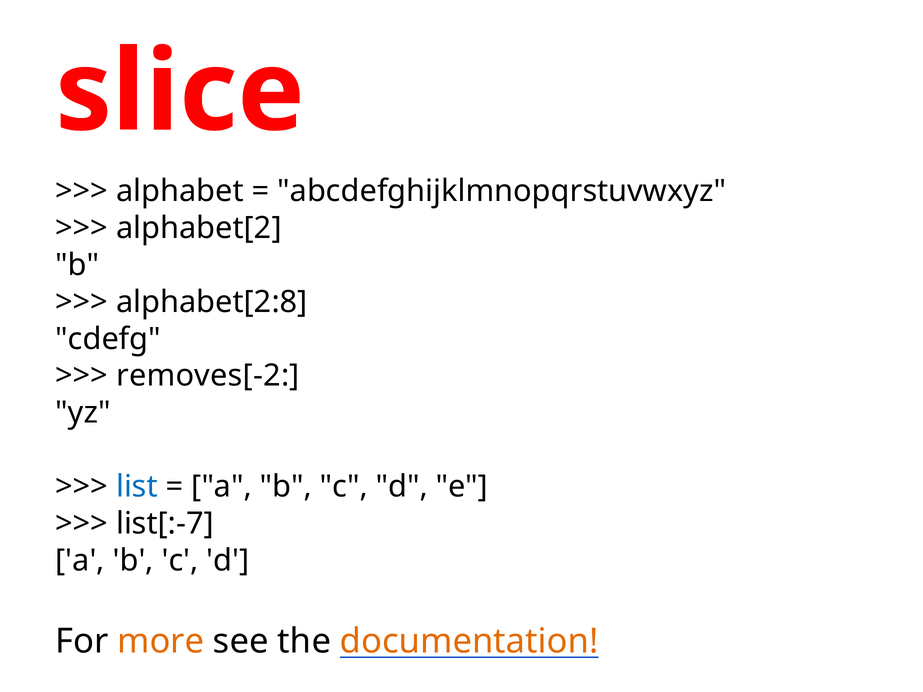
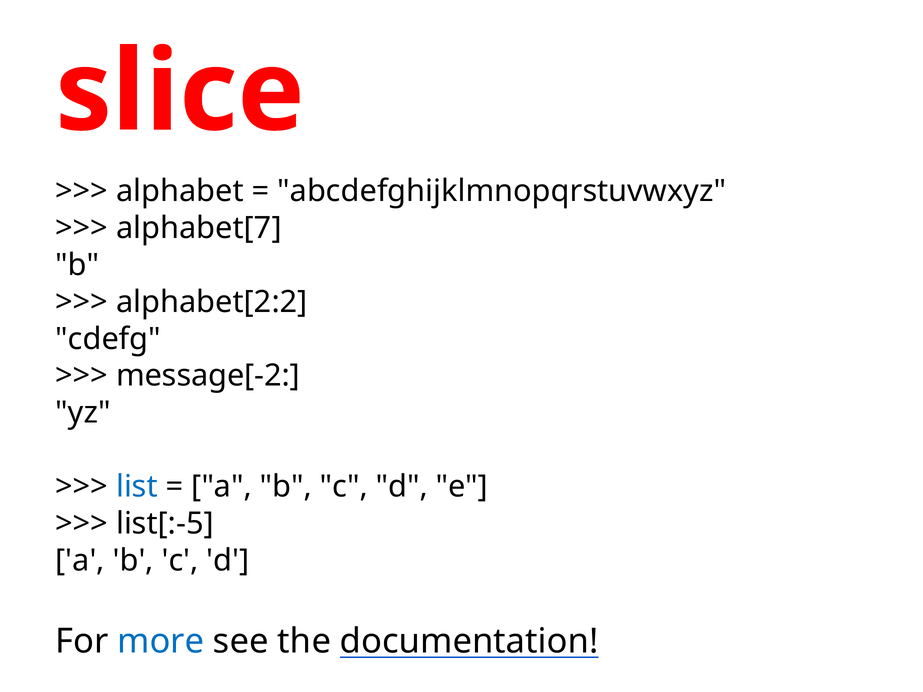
alphabet[2: alphabet[2 -> alphabet[7 (199, 228)
alphabet[2:8: alphabet[2:8 -> alphabet[2:2 (212, 302)
removes[-2: removes[-2 -> message[-2 (208, 376)
list[:-7: list[:-7 -> list[:-5 (165, 524)
more colour: orange -> blue (161, 642)
documentation colour: orange -> black (469, 642)
